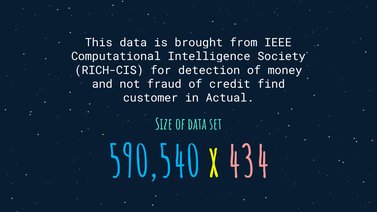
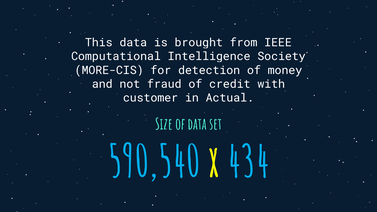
RICH-CIS: RICH-CIS -> MORE-CIS (109, 70)
find: find -> with (271, 84)
434 colour: pink -> light blue (248, 163)
